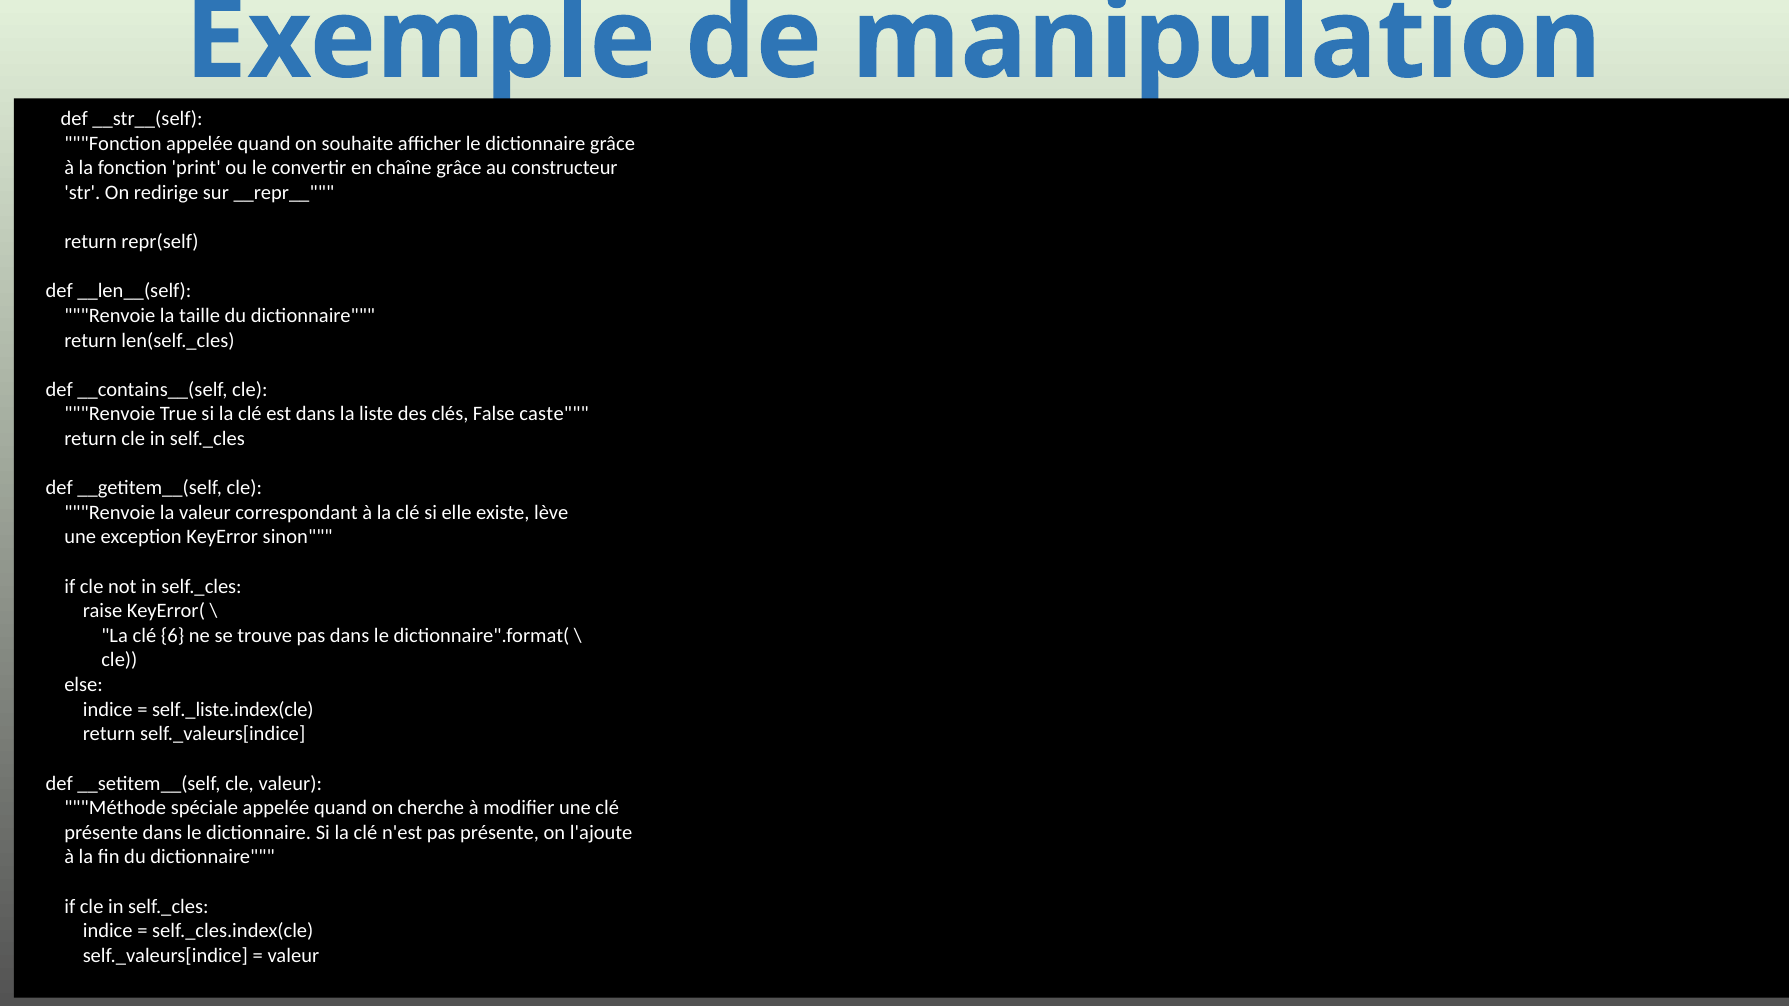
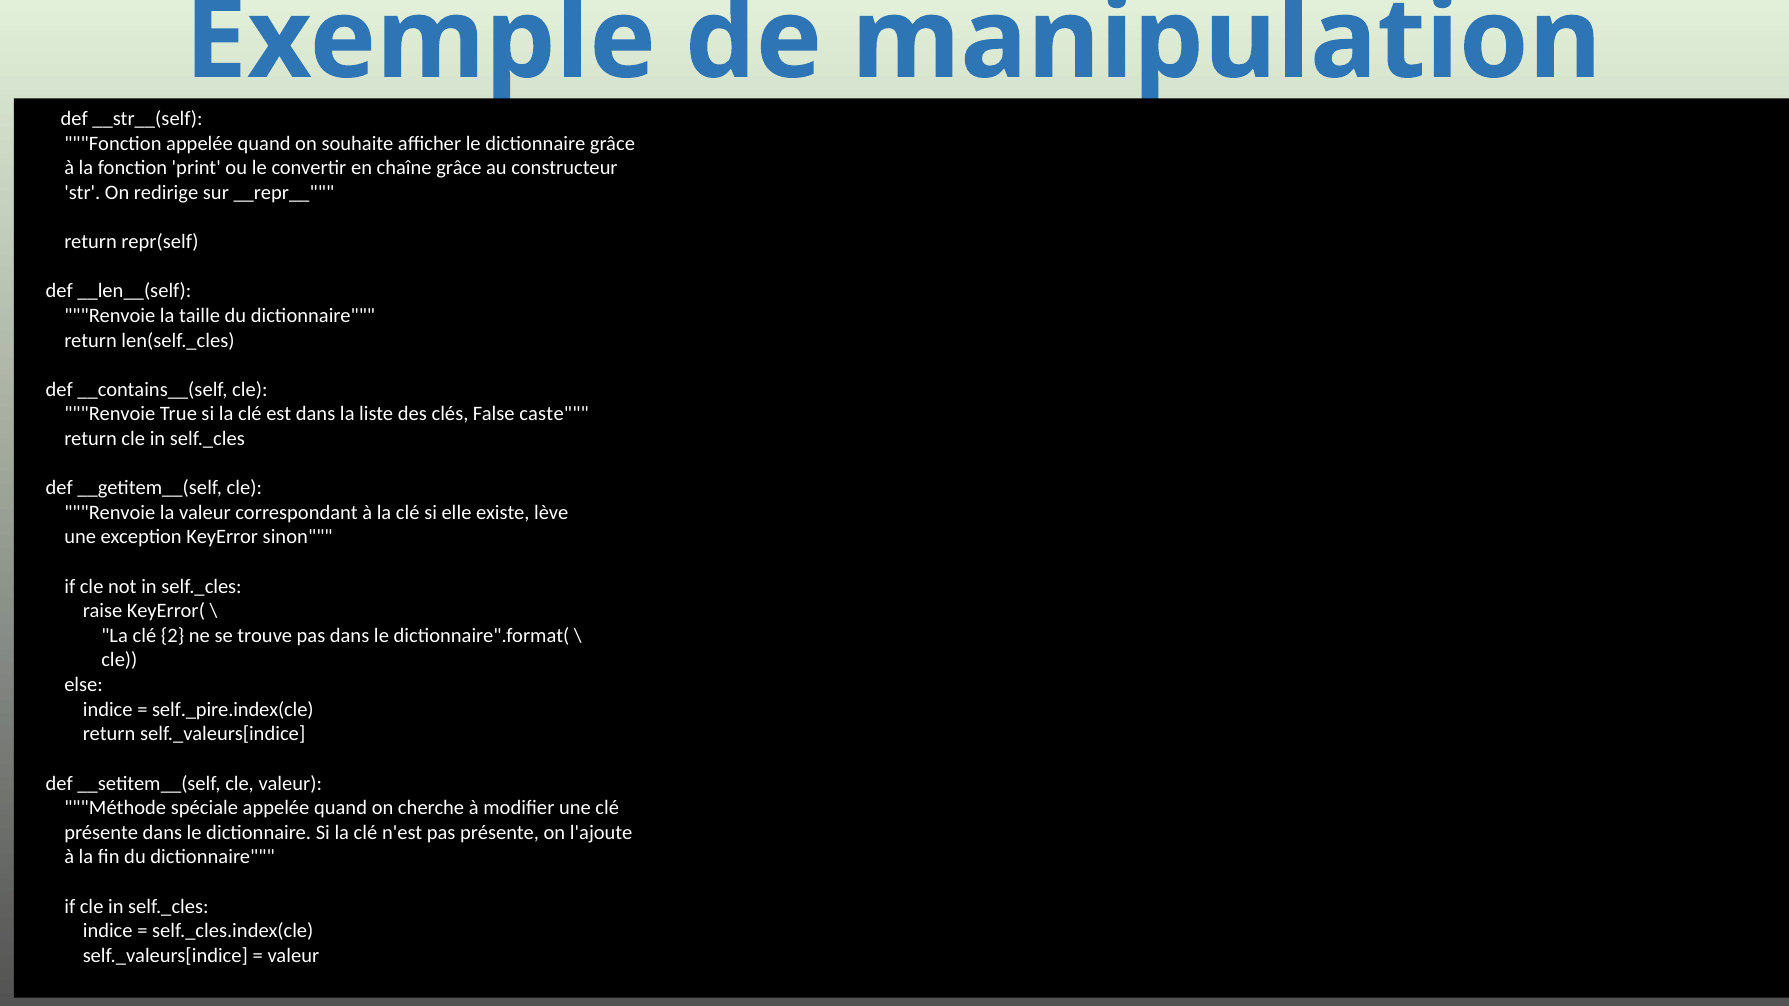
6: 6 -> 2 (173, 636)
self._liste.index(cle: self._liste.index(cle -> self._pire.index(cle (233, 710)
